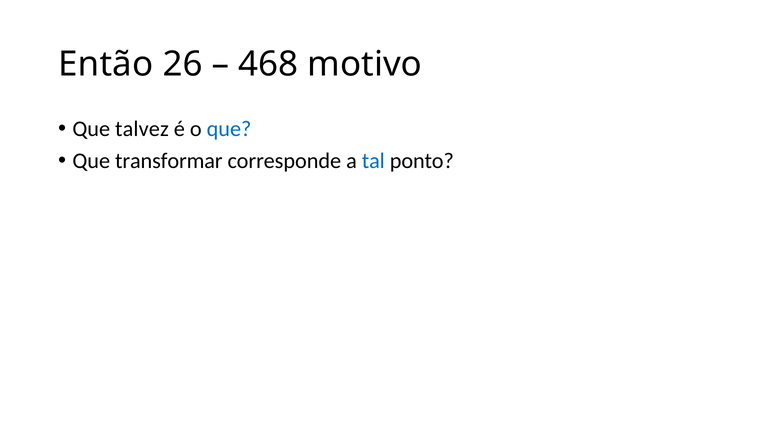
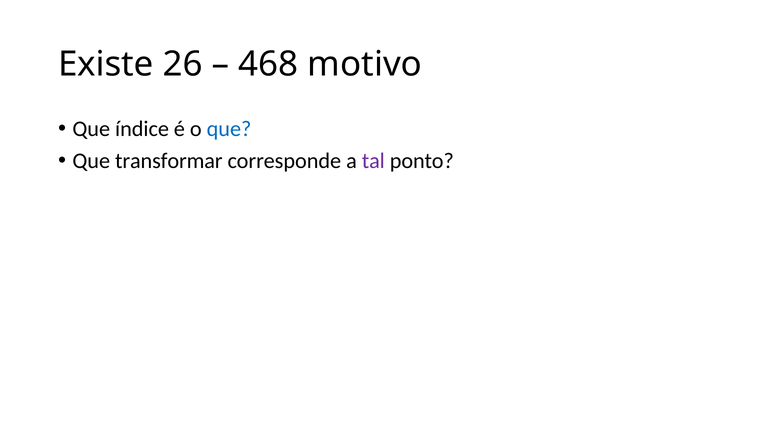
Então: Então -> Existe (106, 64)
talvez: talvez -> índice (142, 129)
tal colour: blue -> purple (373, 161)
